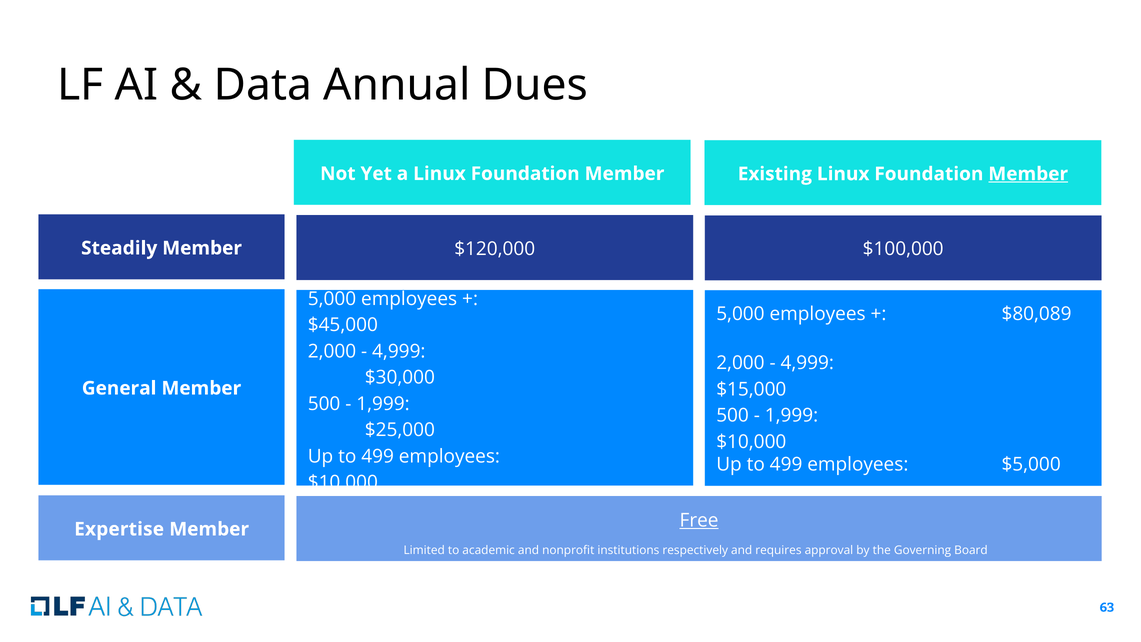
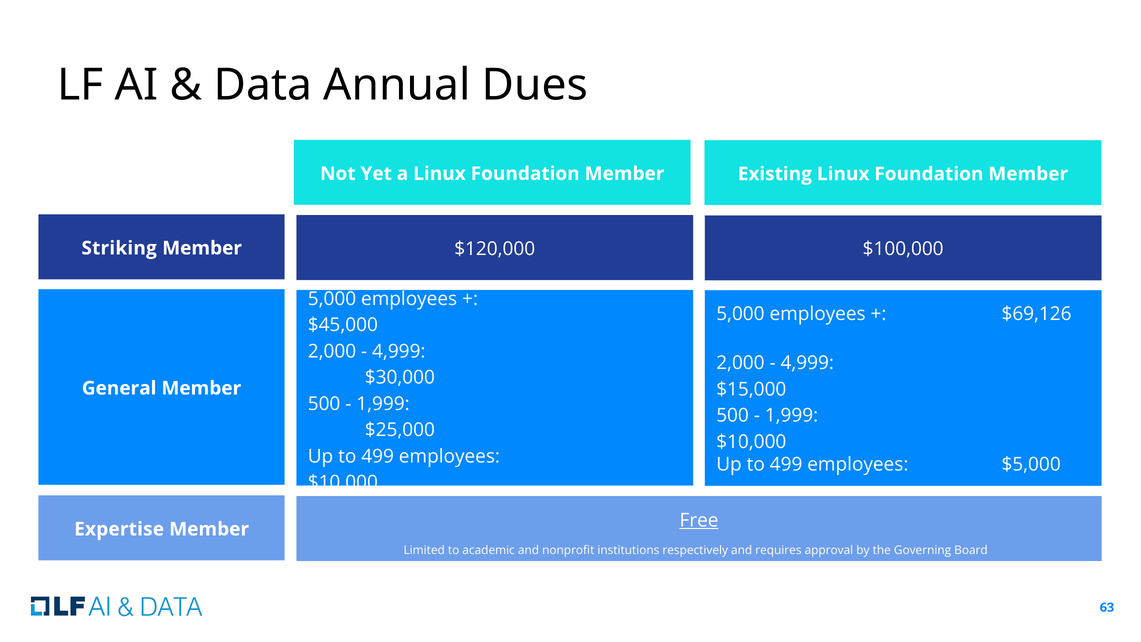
Member underline: present -> none (1028, 174)
Steadily: Steadily -> Striking (119, 248)
$80,089: $80,089 -> $69,126 (1037, 314)
